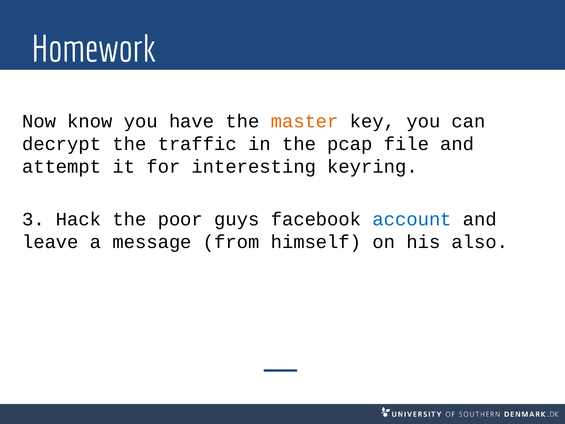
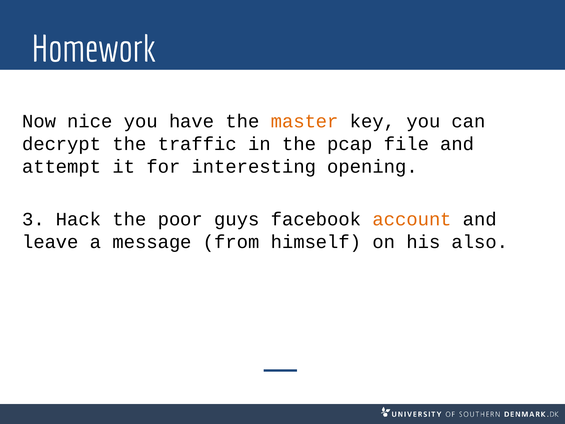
know: know -> nice (90, 121)
keyring: keyring -> opening (372, 166)
account colour: blue -> orange (412, 219)
